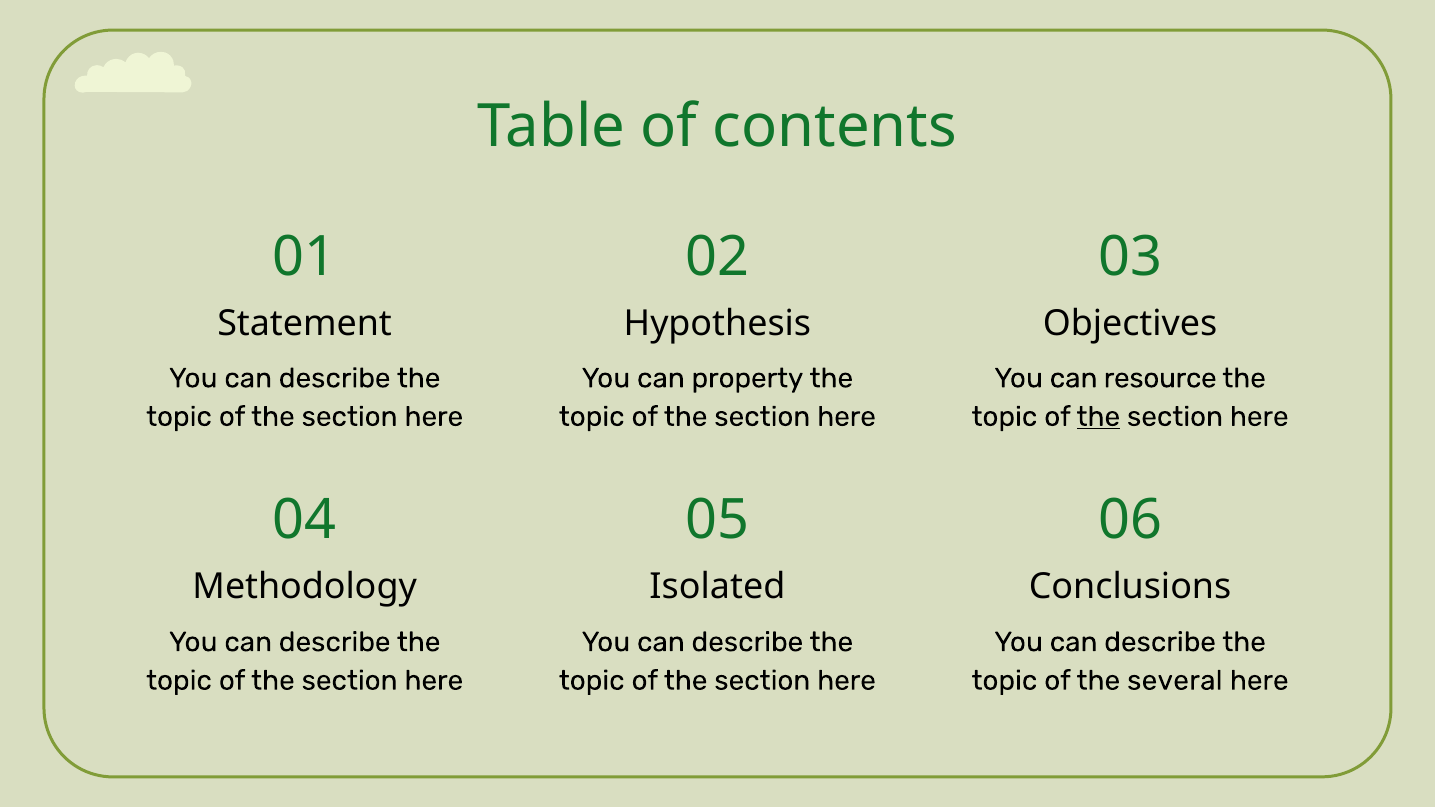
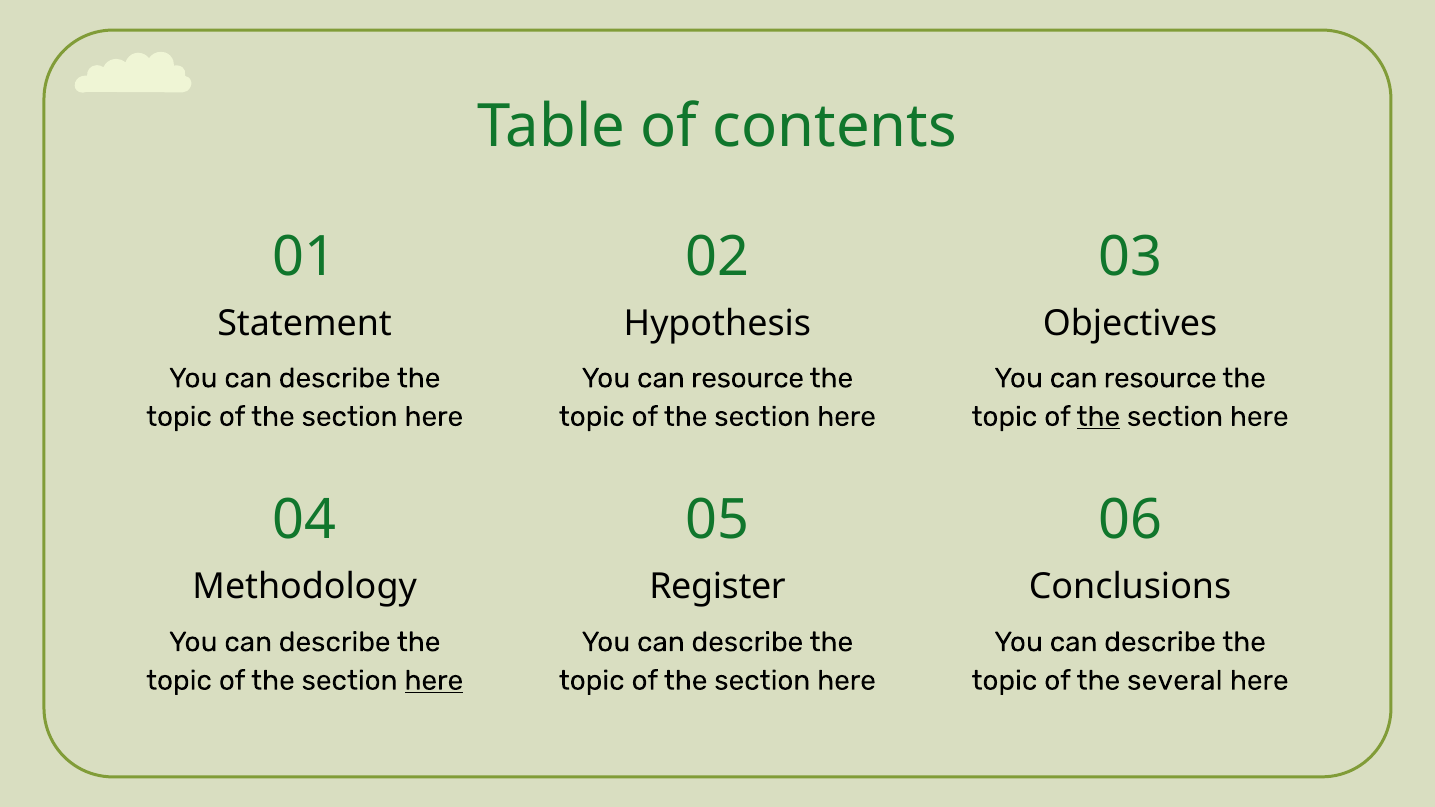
property: property -> resource (748, 378)
Isolated: Isolated -> Register (718, 587)
here underline: none -> present (434, 681)
